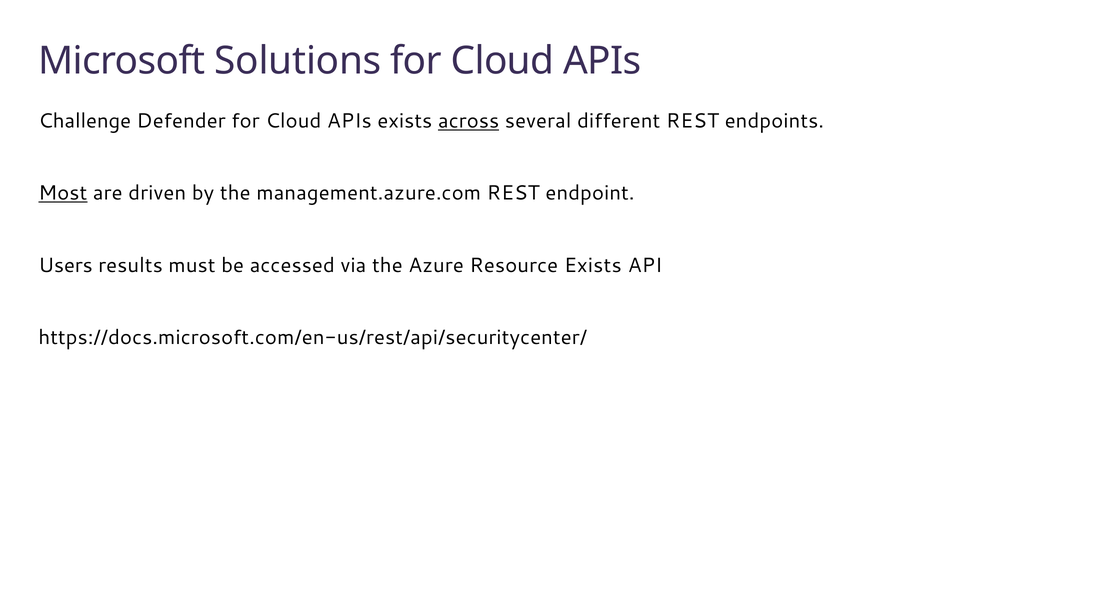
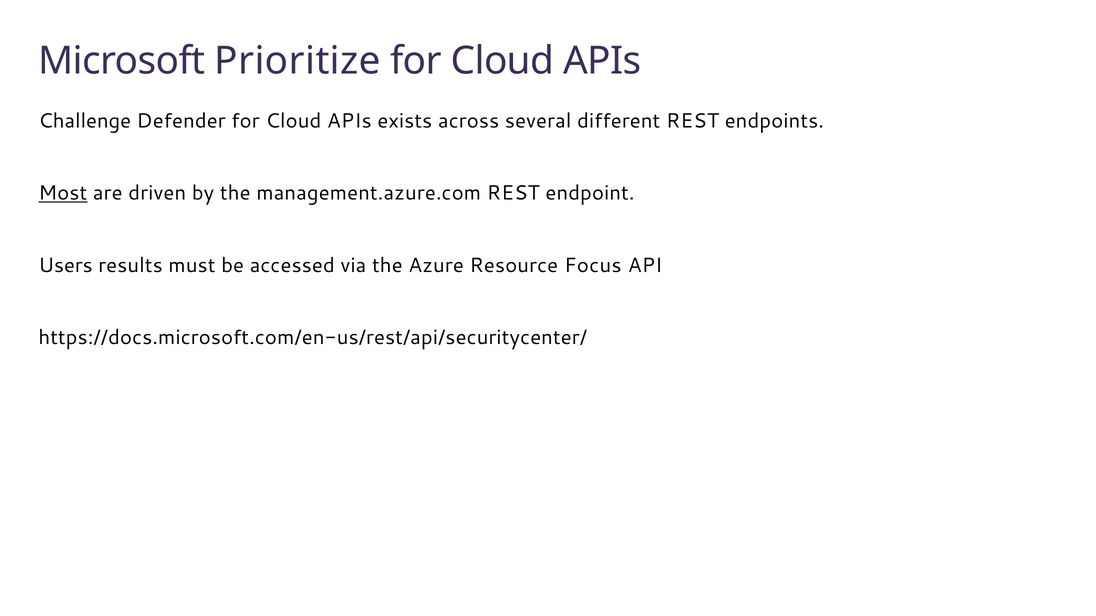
Solutions: Solutions -> Prioritize (298, 61)
across underline: present -> none (469, 121)
Resource Exists: Exists -> Focus (593, 266)
